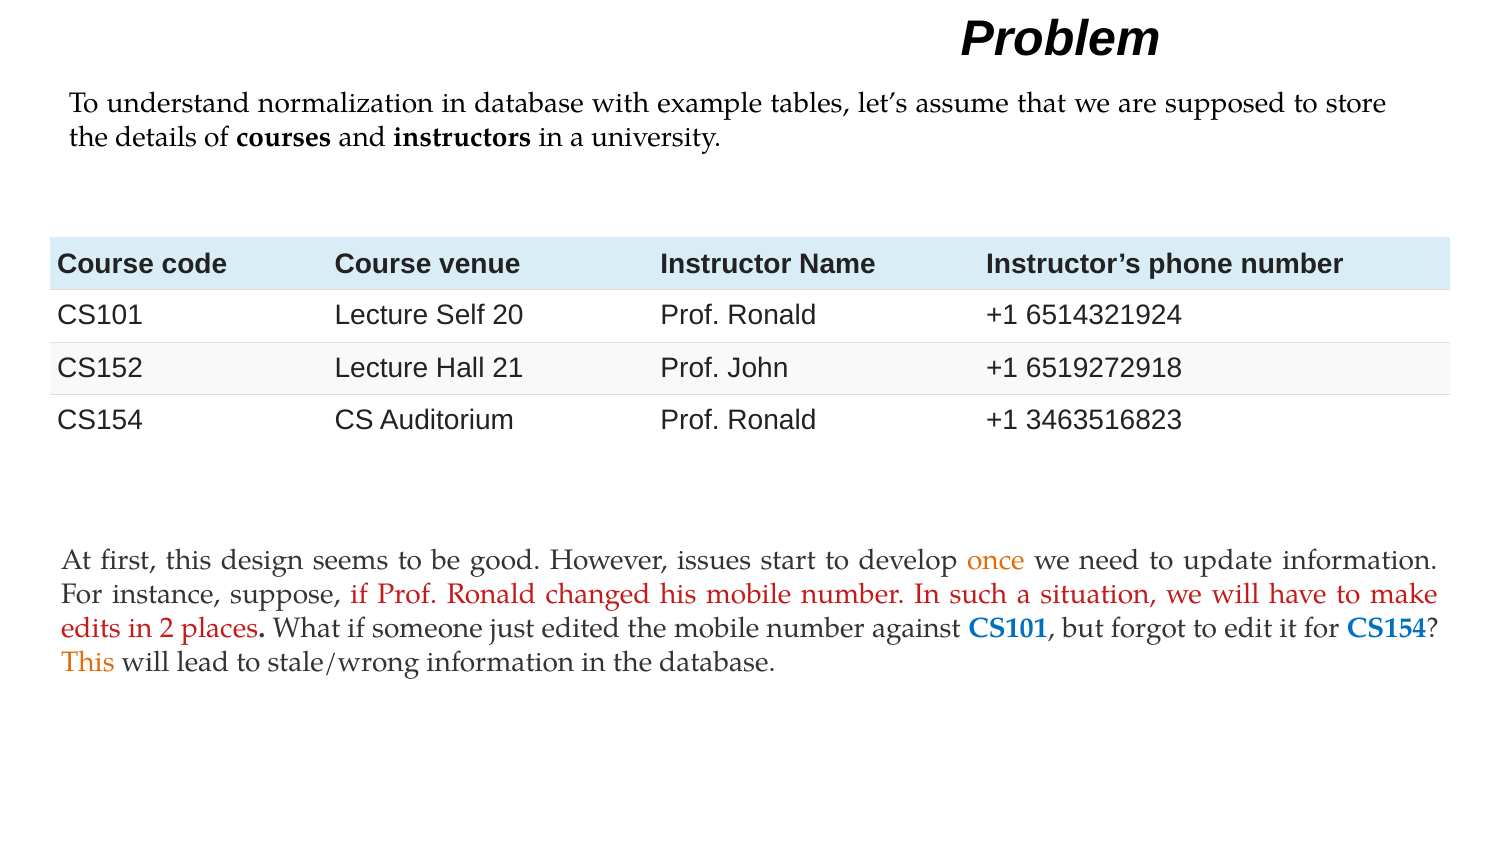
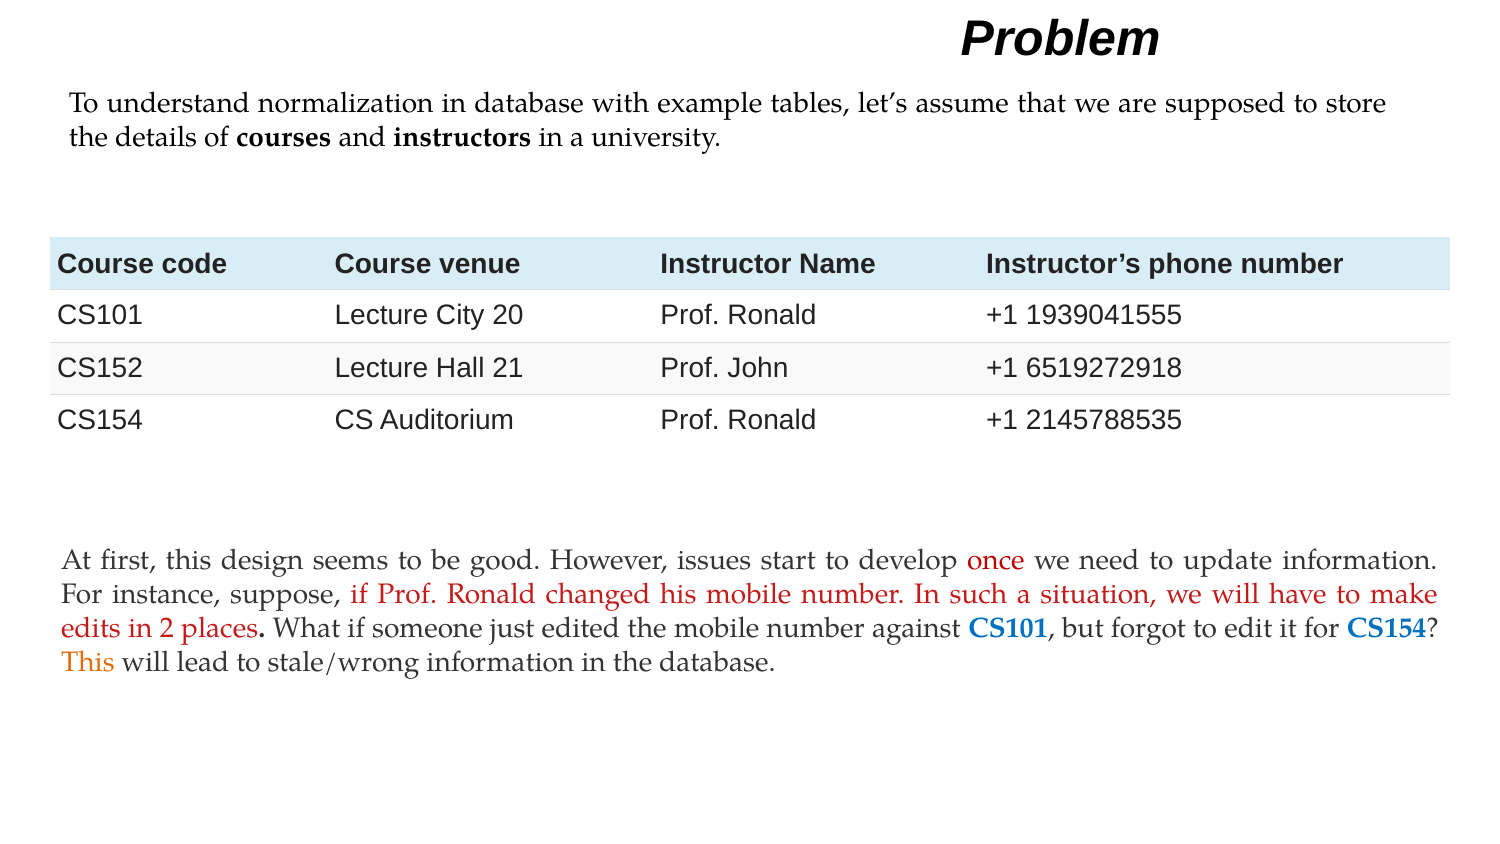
Self: Self -> City (460, 315)
6514321924: 6514321924 -> 1939041555 (1104, 315)
3463516823: 3463516823 -> 2145788535 (1104, 420)
once colour: orange -> red (996, 560)
